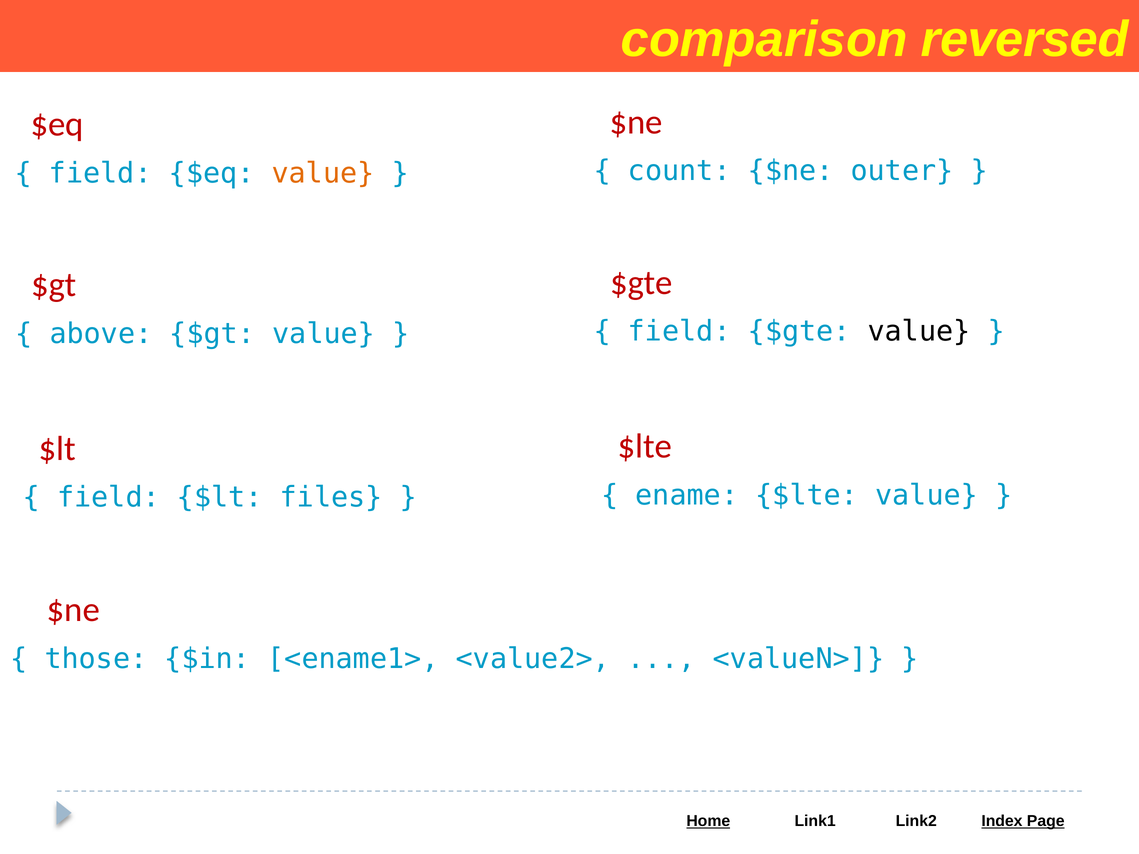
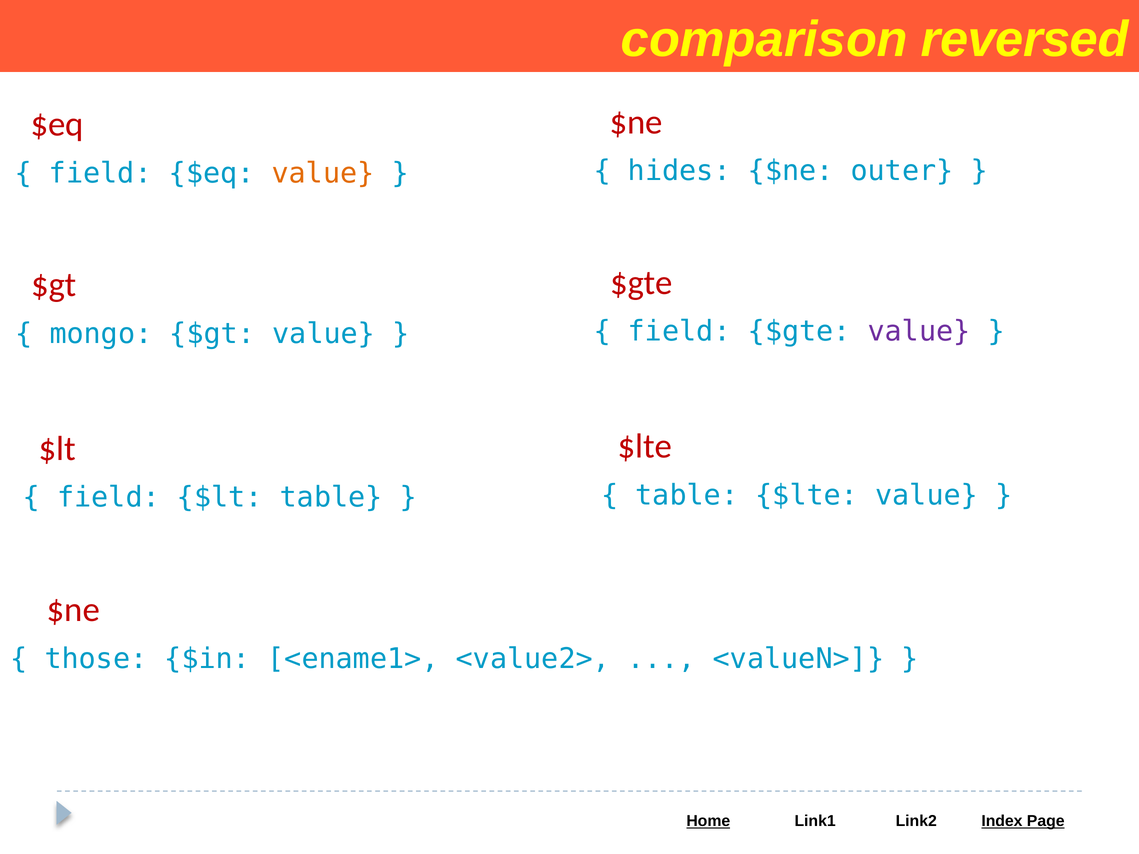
count: count -> hides (679, 171)
value colour: black -> purple (919, 332)
above: above -> mongo (101, 334)
ename: ename -> table (687, 495)
$lt files: files -> table (331, 497)
